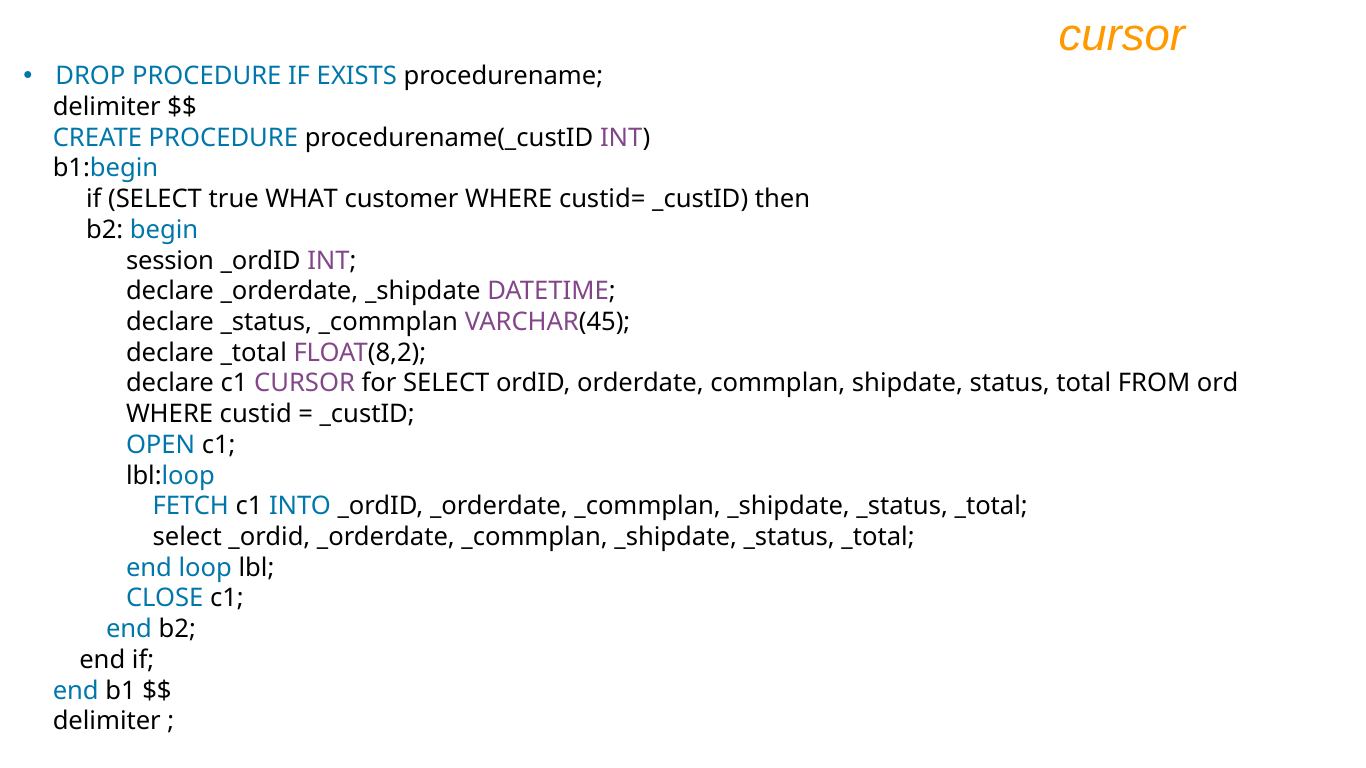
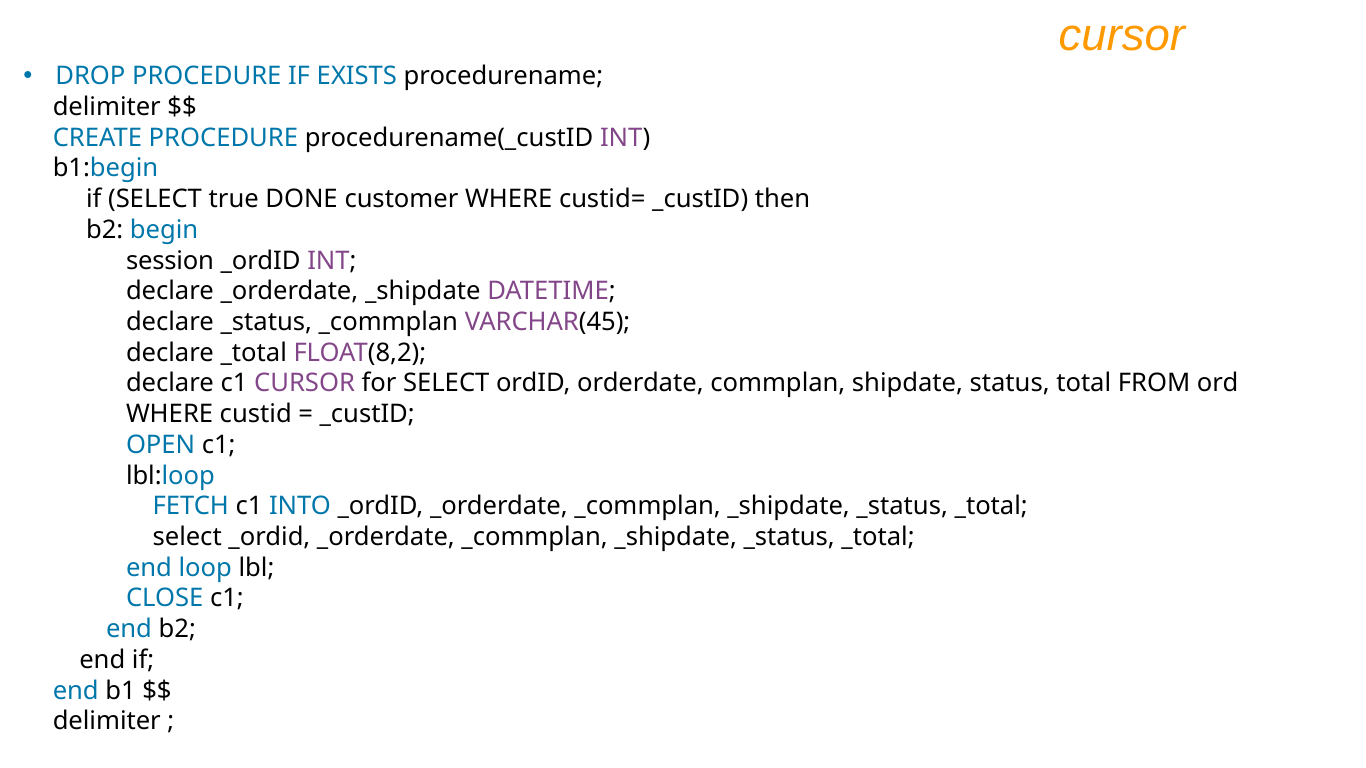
WHAT: WHAT -> DONE (302, 199)
